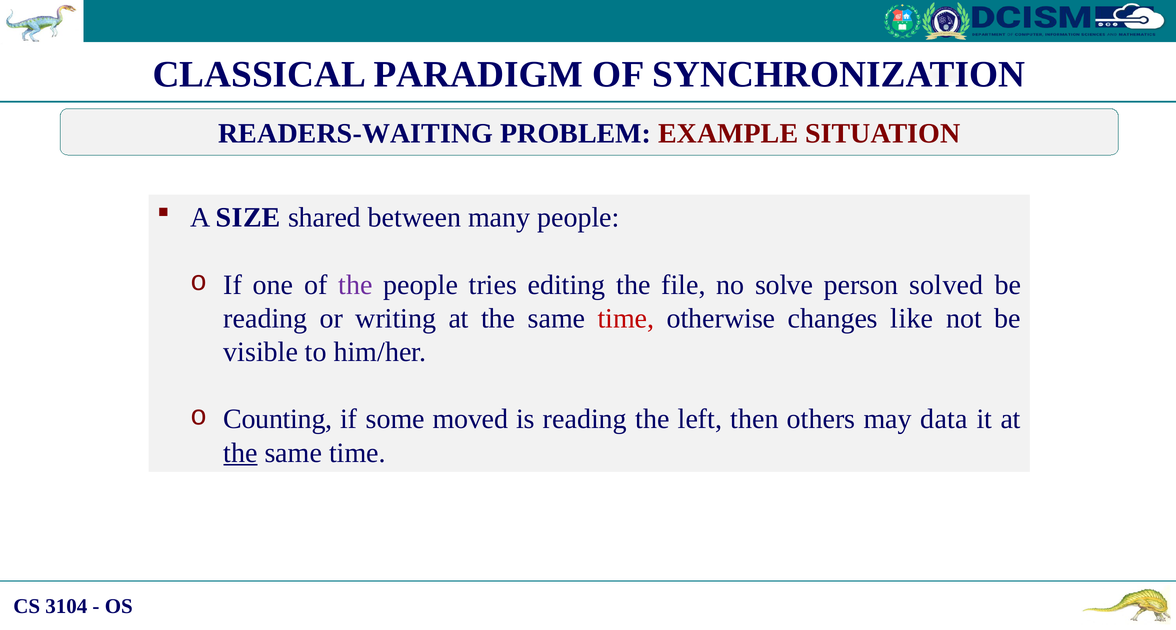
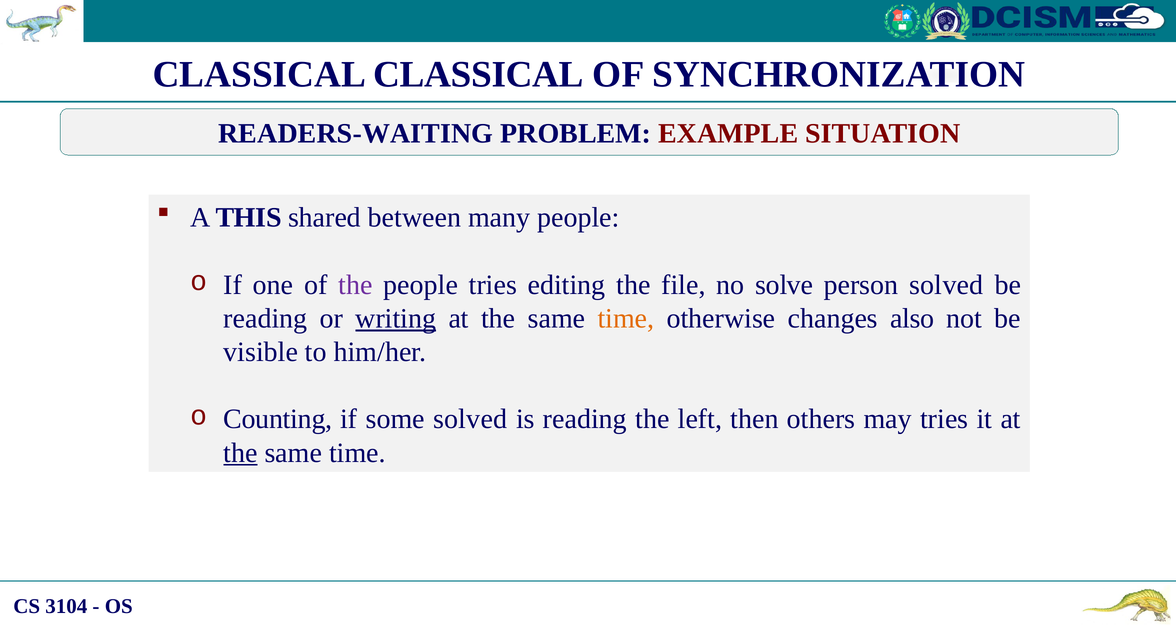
CLASSICAL PARADIGM: PARADIGM -> CLASSICAL (479, 74)
SIZE: SIZE -> THIS (249, 218)
writing underline: none -> present (396, 318)
time colour: red -> orange (626, 318)
like: like -> also (912, 318)
some moved: moved -> solved (470, 419)
may data: data -> tries (944, 419)
